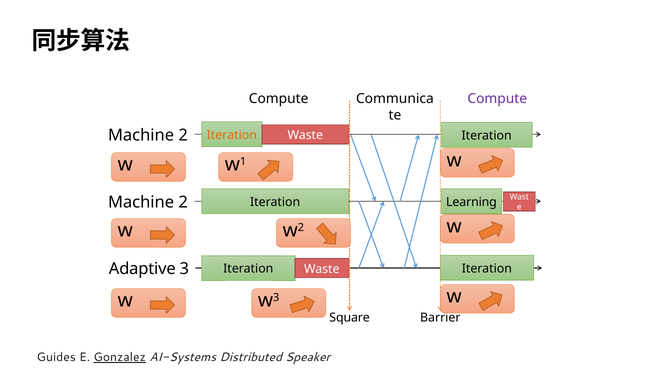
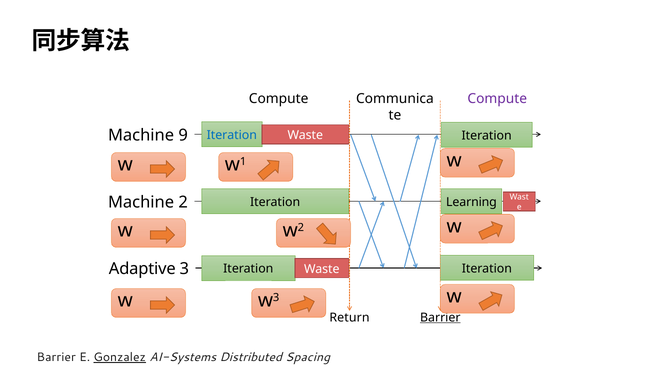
2: 2 -> 9 (183, 135)
Iteration colour: orange -> blue (232, 135)
Square: Square -> Return (349, 318)
Barrier underline: none -> present (440, 318)
Guides: Guides -> Barrier (56, 357)
Speaker: Speaker -> Spacing (308, 357)
